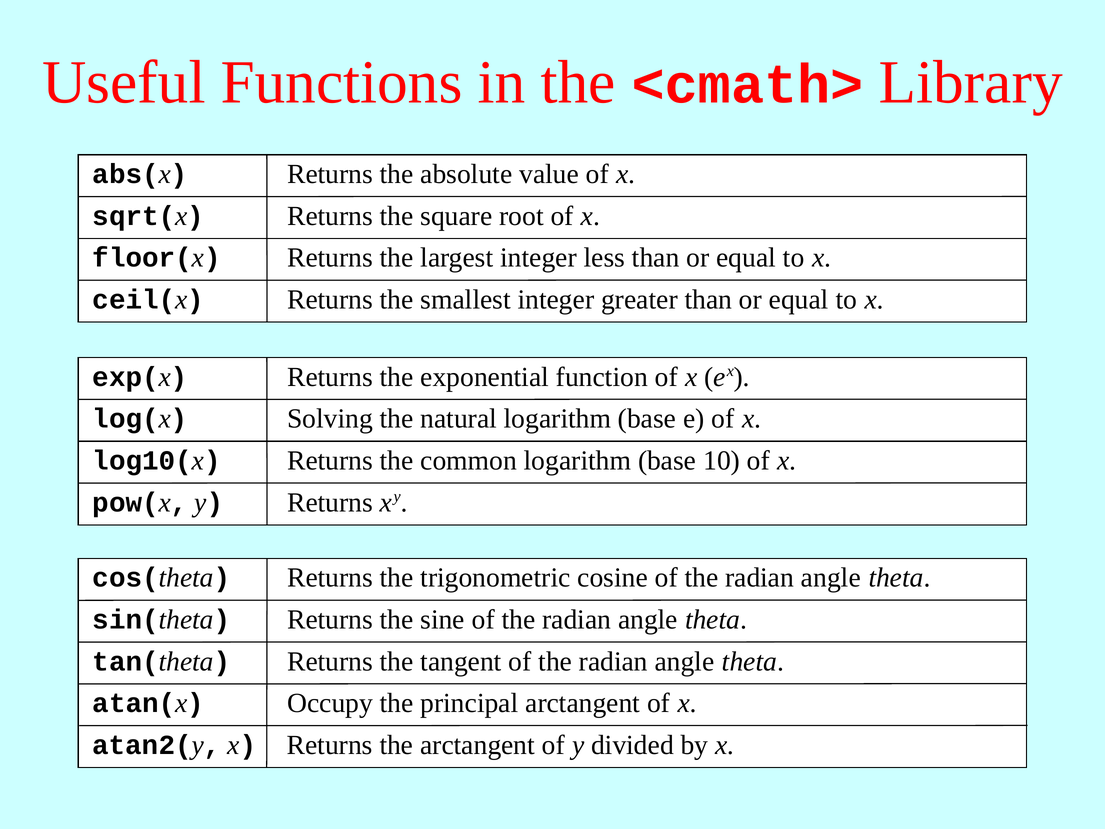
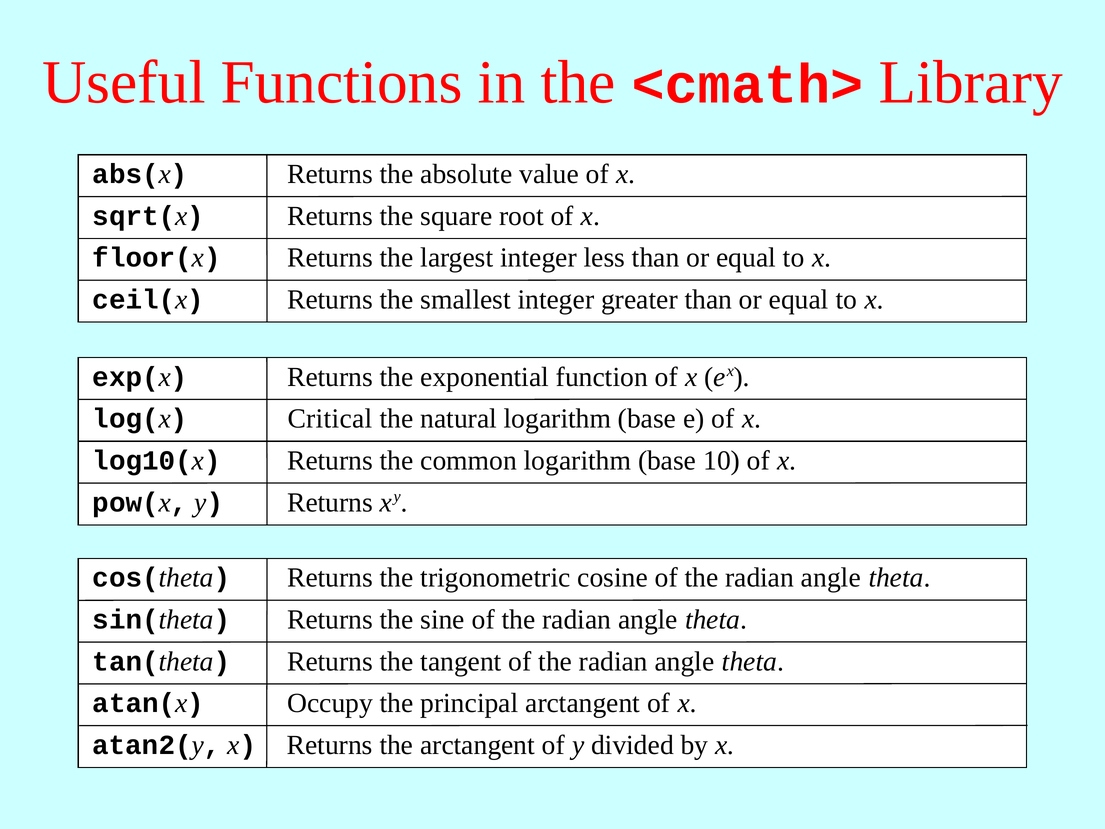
Solving: Solving -> Critical (330, 419)
